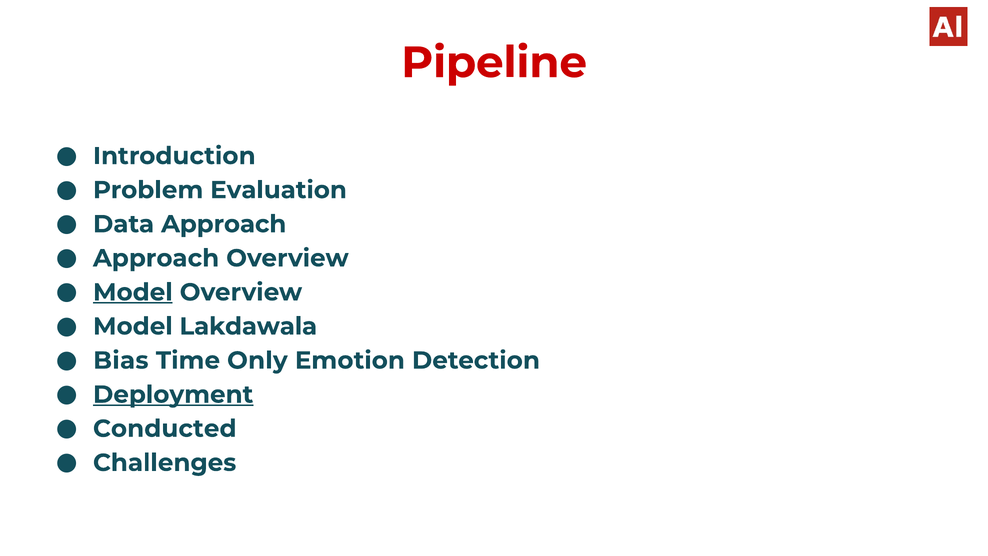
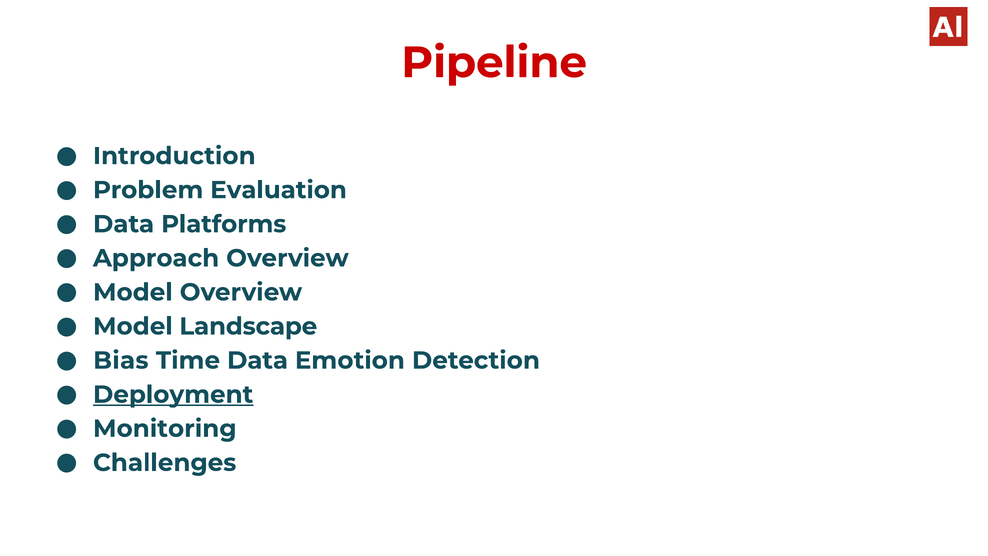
Data Approach: Approach -> Platforms (224, 224)
Model underline: present -> none (133, 292)
Lakdawala: Lakdawala -> Landscape (248, 326)
Time Only: Only -> Data (258, 360)
Conducted: Conducted -> Monitoring (165, 429)
